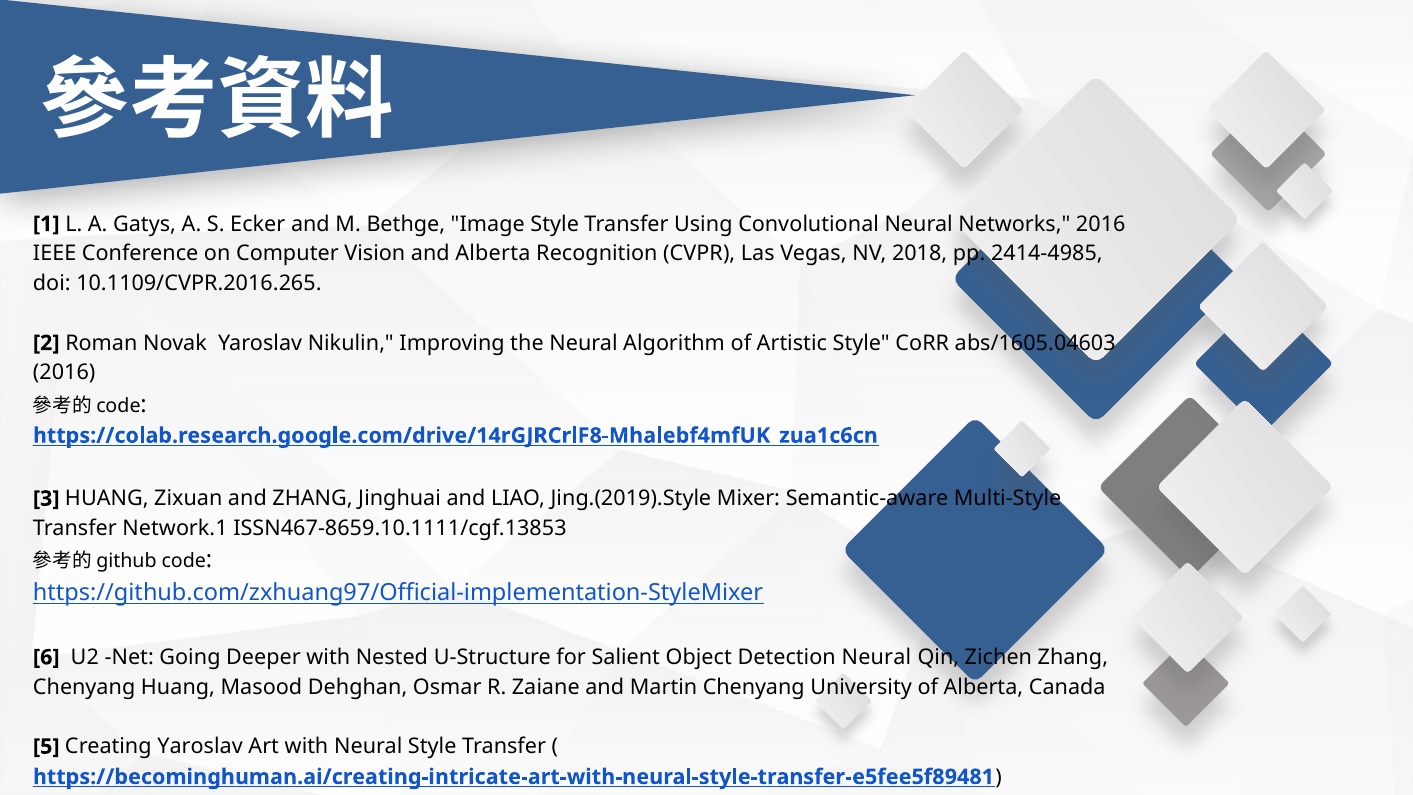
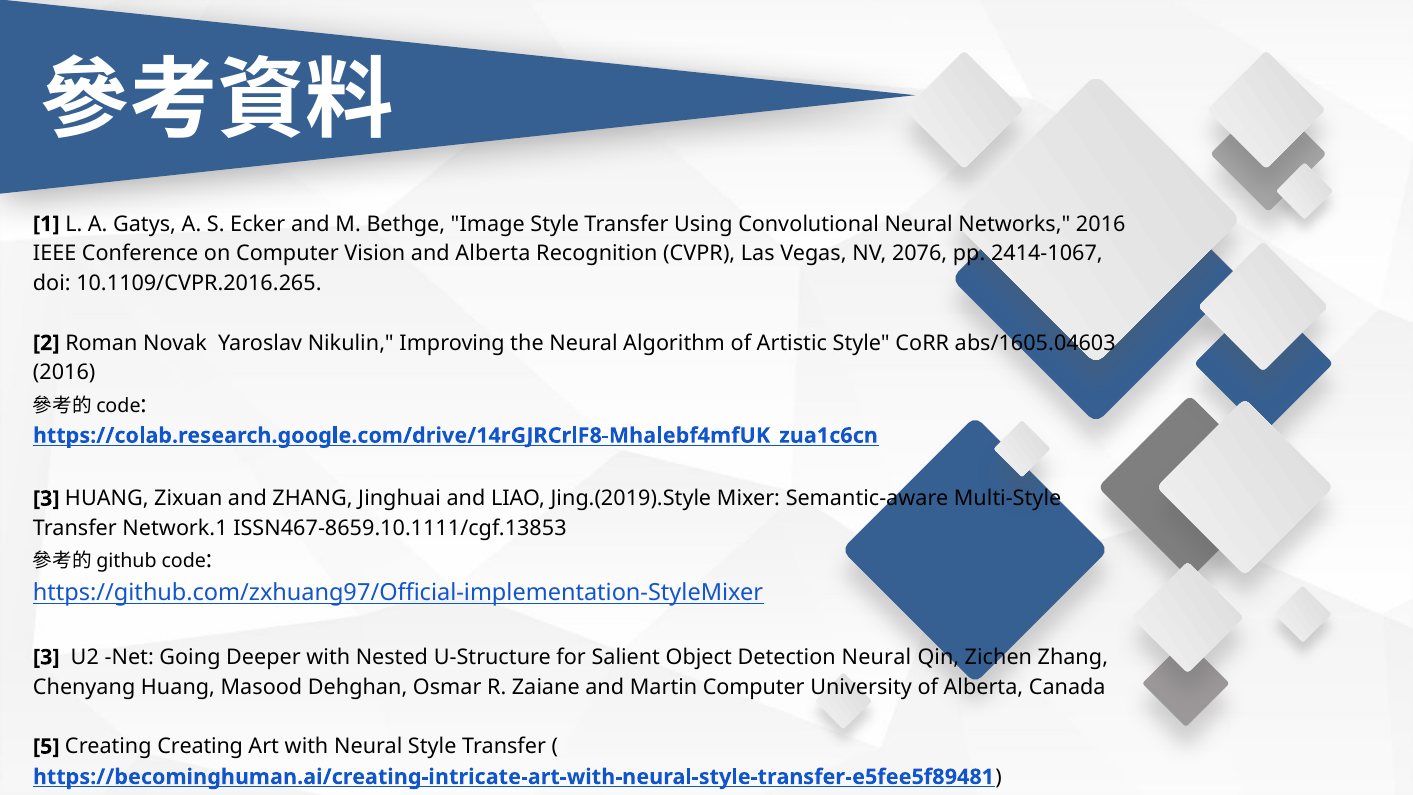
2018: 2018 -> 2076 (920, 254)
2414-4985: 2414-4985 -> 2414-1067 (1047, 254)
6: 6 -> 3 (46, 657)
Martin Chenyang: Chenyang -> Computer (754, 687)
Creating Yaroslav: Yaroslav -> Creating (200, 746)
